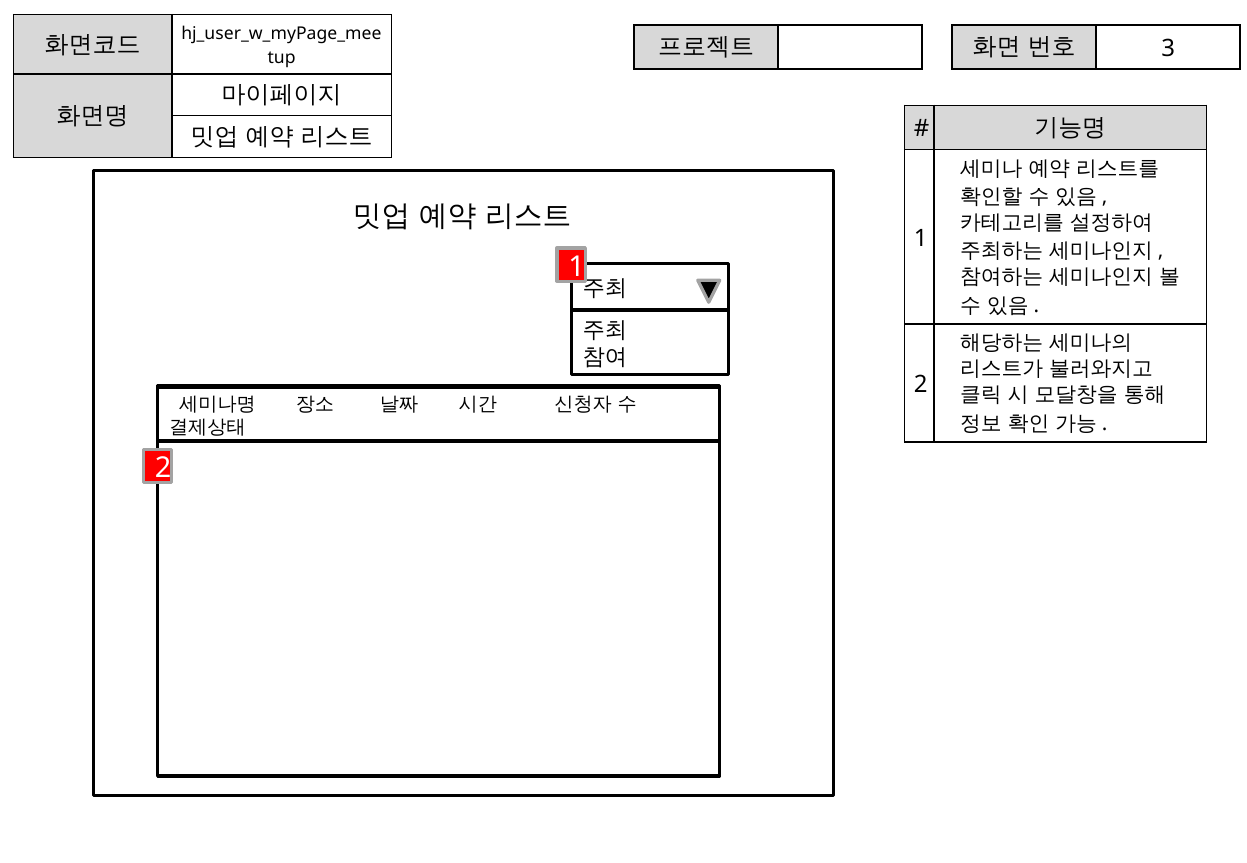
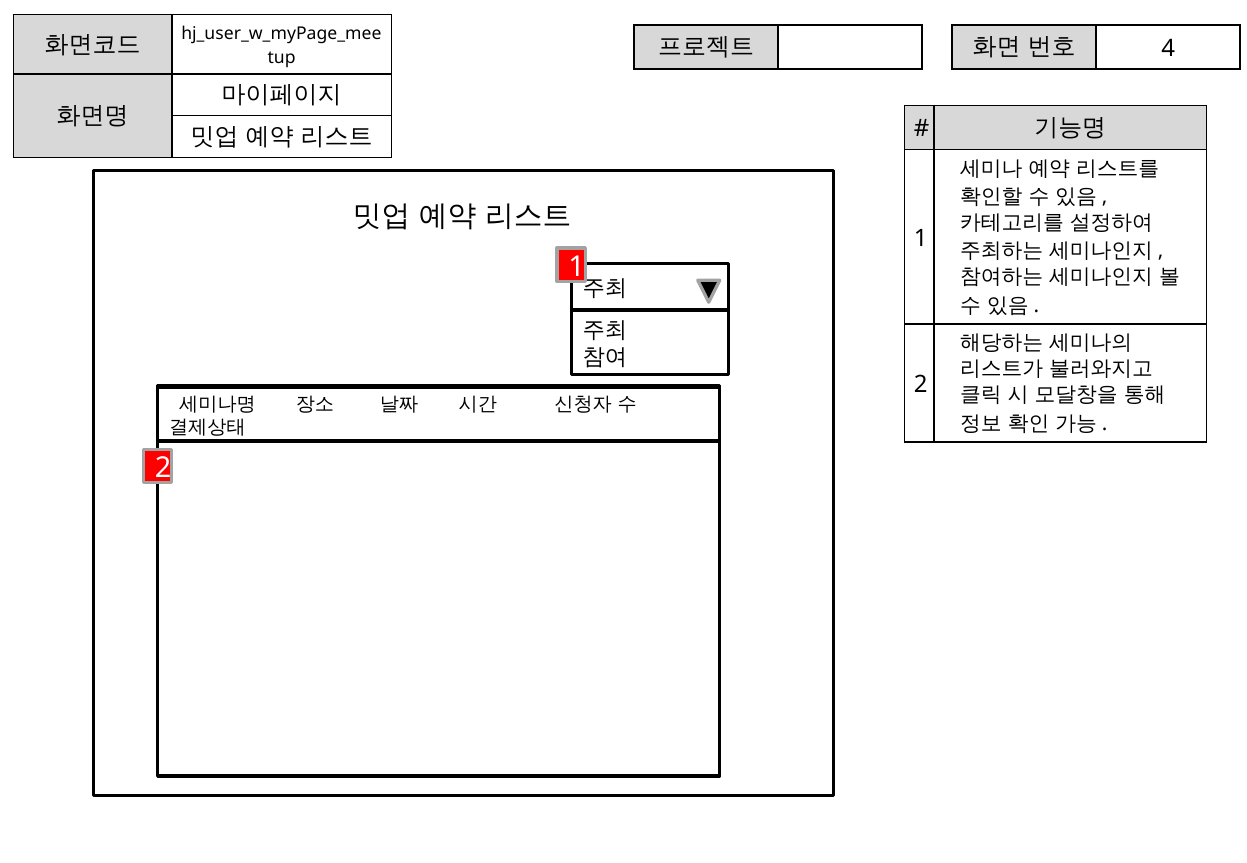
3: 3 -> 4 (1168, 48)
